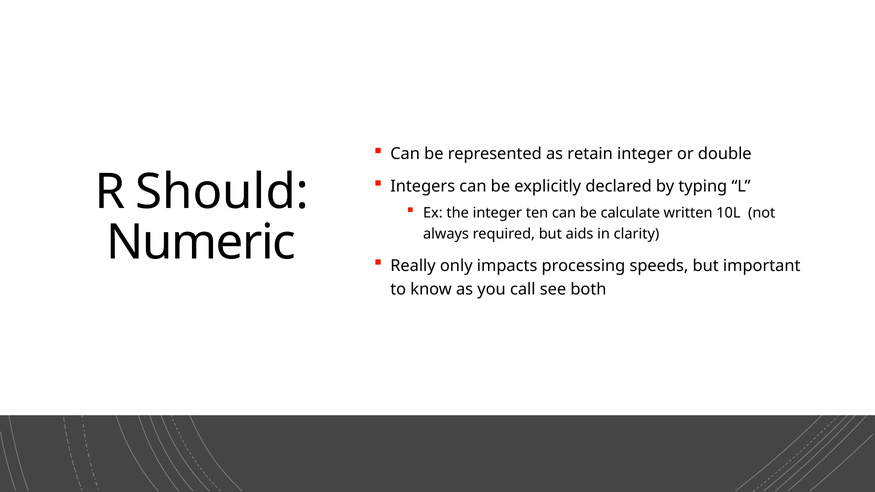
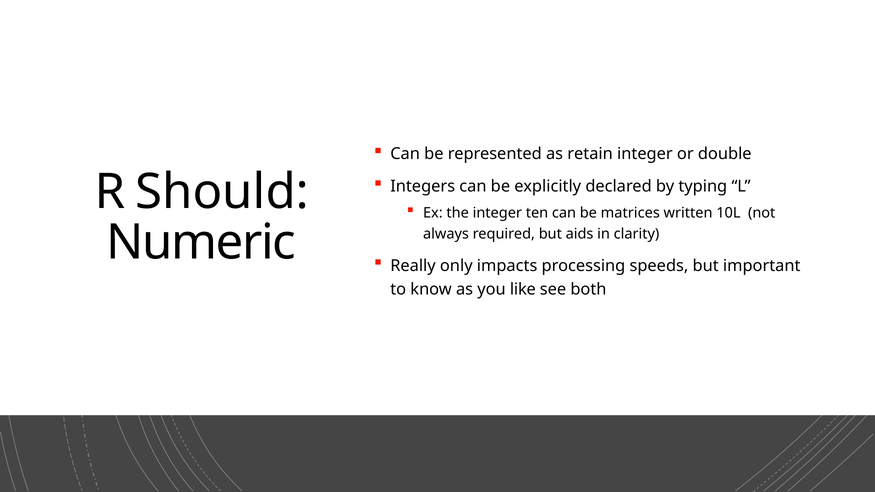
calculate: calculate -> matrices (630, 213)
call: call -> like (523, 289)
